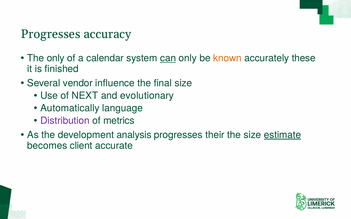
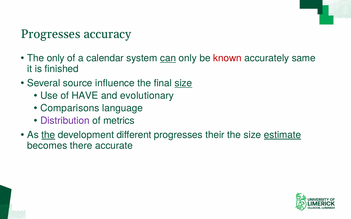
known colour: orange -> red (227, 58)
these: these -> same (304, 58)
vendor: vendor -> source (78, 83)
size underline: none -> present (183, 83)
NEXT: NEXT -> HAVE (85, 96)
Automatically: Automatically -> Comparisons (70, 108)
the underline: none -> present (48, 135)
analysis: analysis -> different (134, 135)
client: client -> there (81, 146)
